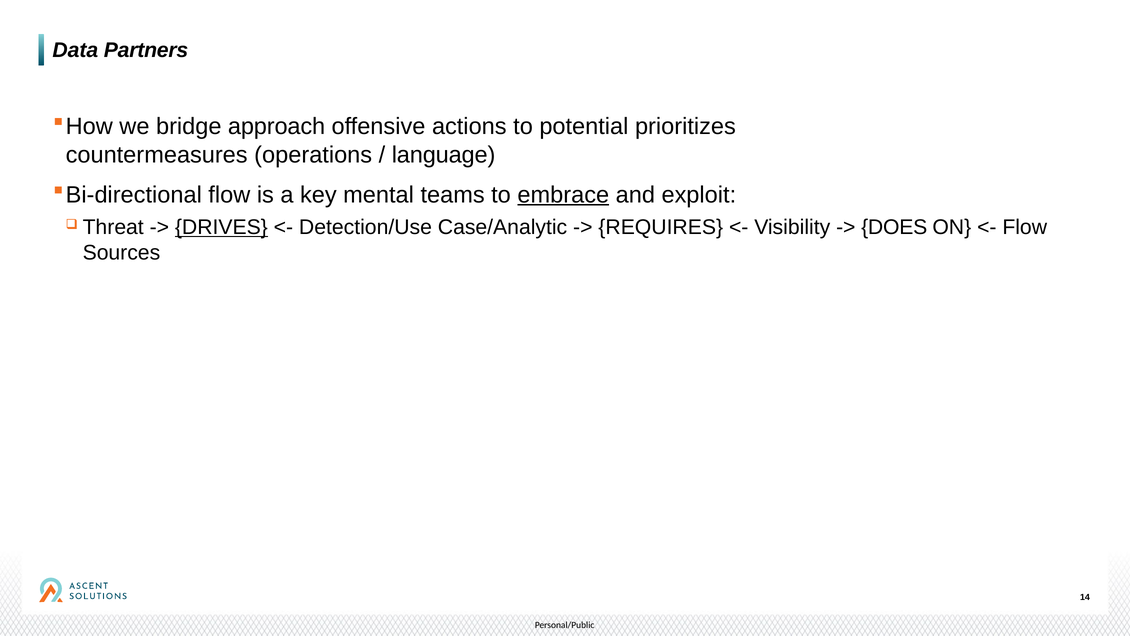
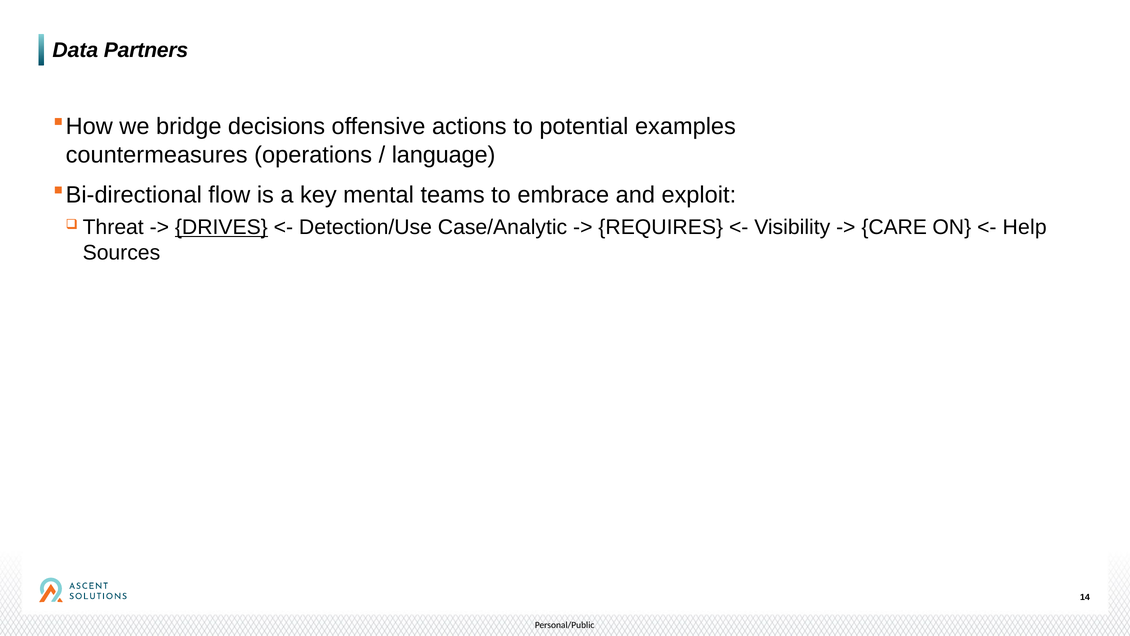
approach: approach -> decisions (277, 126)
prioritizes: prioritizes -> examples (685, 126)
embrace underline: present -> none (563, 195)
DOES: DOES -> CARE (894, 227)
Flow: Flow -> Help (1025, 227)
